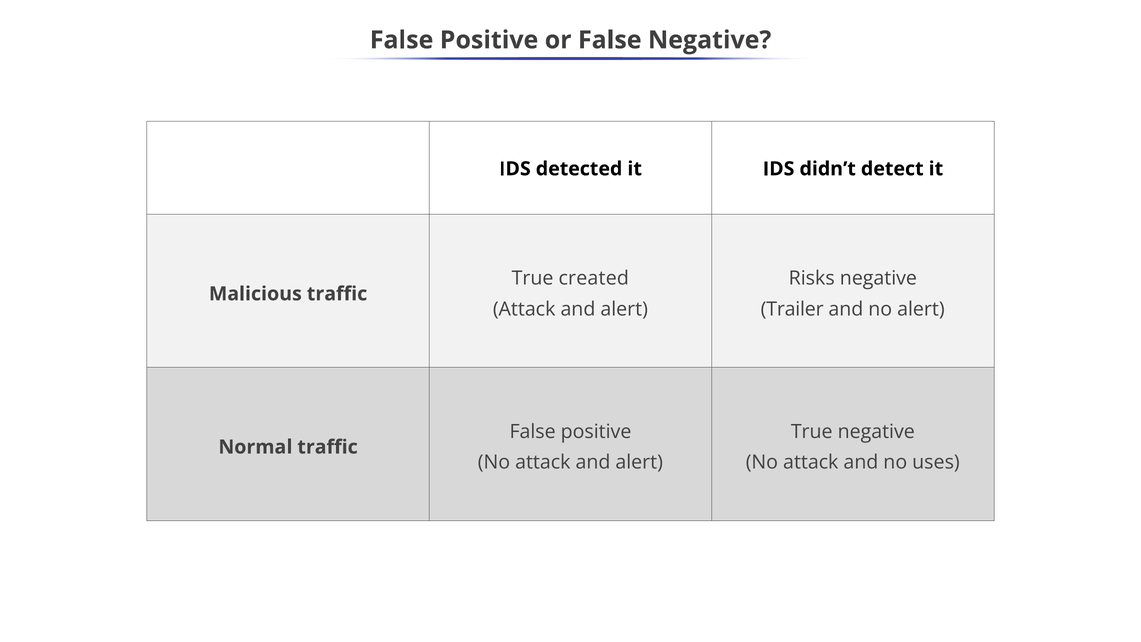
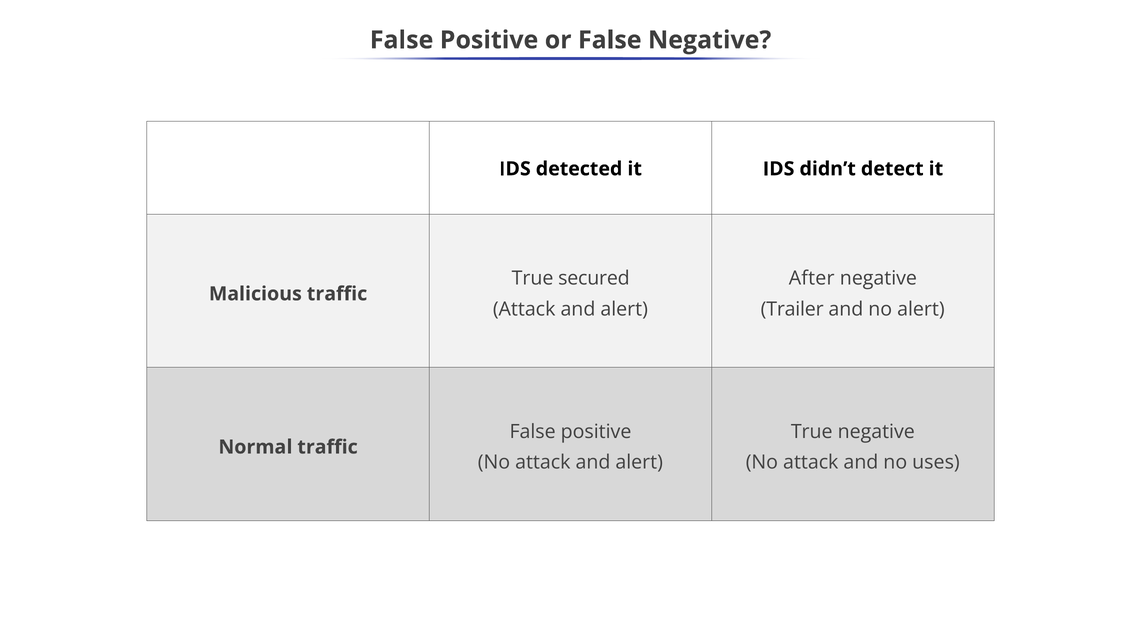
created: created -> secured (594, 278)
Risks: Risks -> After (812, 278)
